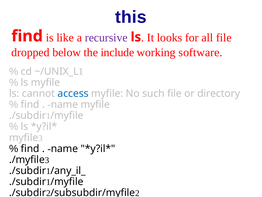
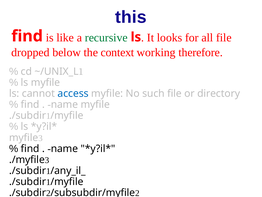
recursive colour: purple -> green (106, 37)
include: include -> context (117, 52)
software: software -> therefore (201, 52)
